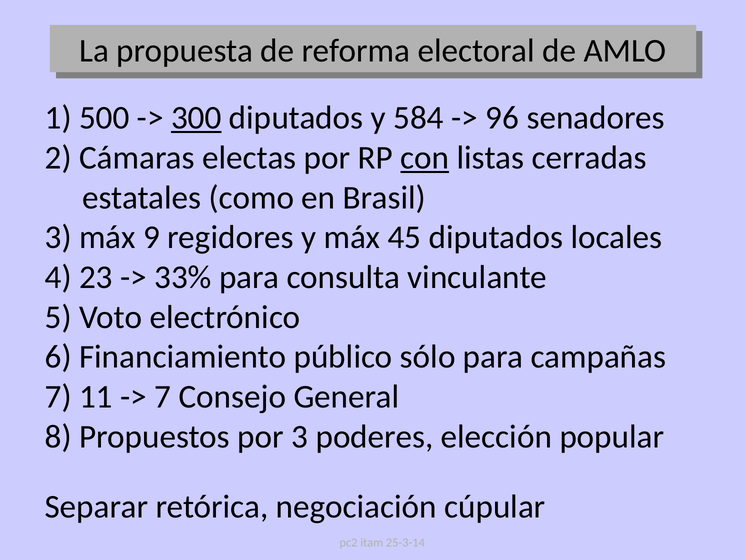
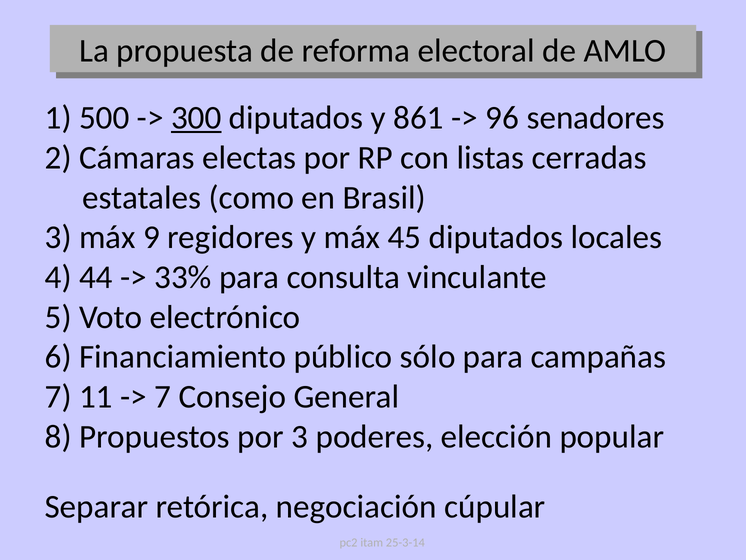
584: 584 -> 861 (419, 118)
con underline: present -> none (425, 158)
23: 23 -> 44 (96, 277)
